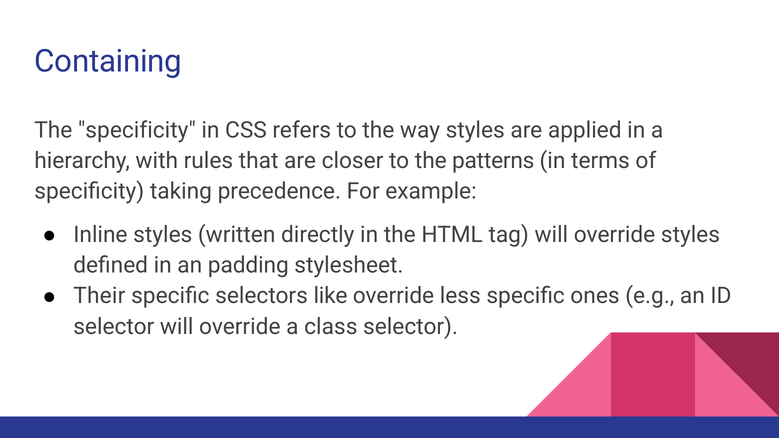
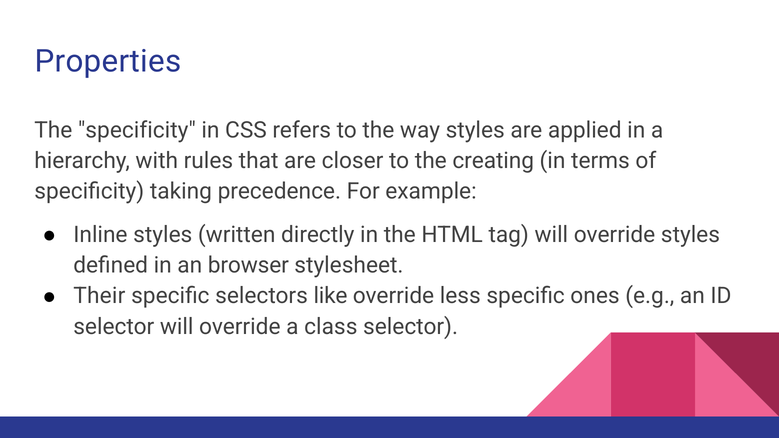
Containing: Containing -> Properties (108, 62)
patterns: patterns -> creating (493, 161)
padding: padding -> browser (248, 265)
